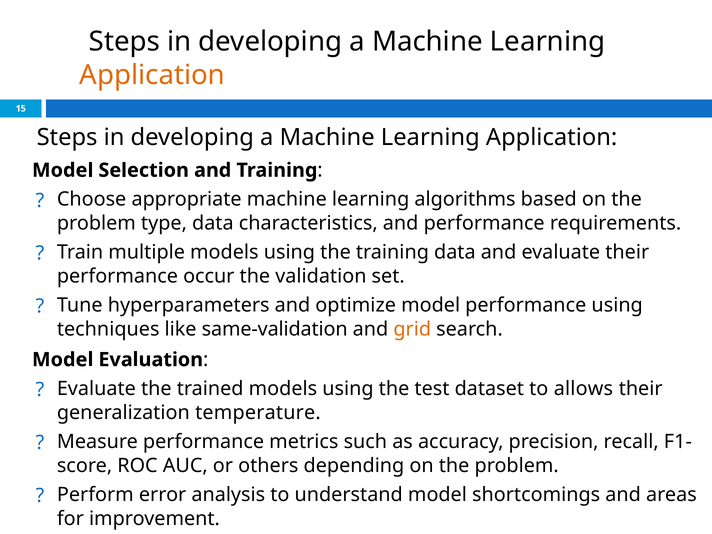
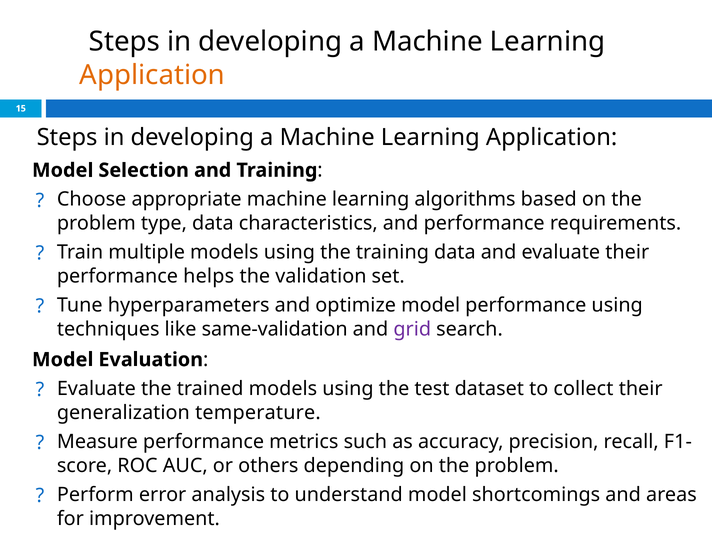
occur: occur -> helps (209, 276)
grid colour: orange -> purple (412, 329)
allows: allows -> collect (583, 389)
